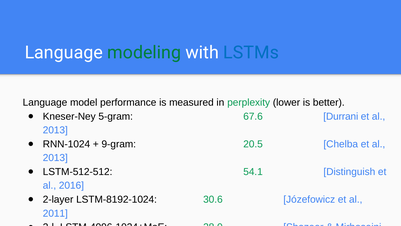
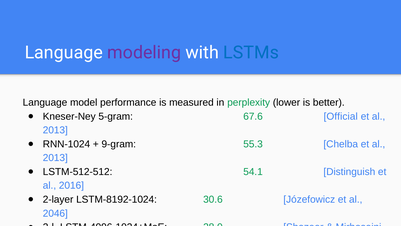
modeling colour: green -> purple (144, 53)
Durrani: Durrani -> Official (341, 116)
20.5: 20.5 -> 55.3 (253, 144)
2011: 2011 -> 2046 (55, 213)
